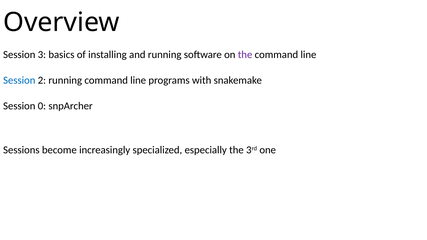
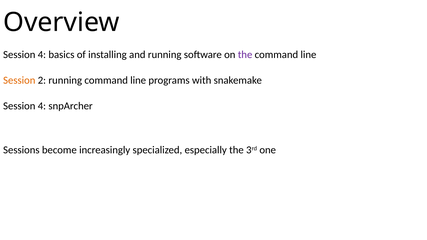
3: 3 -> 4 (42, 55)
Session colour: blue -> orange (19, 80)
0: 0 -> 4 (42, 106)
